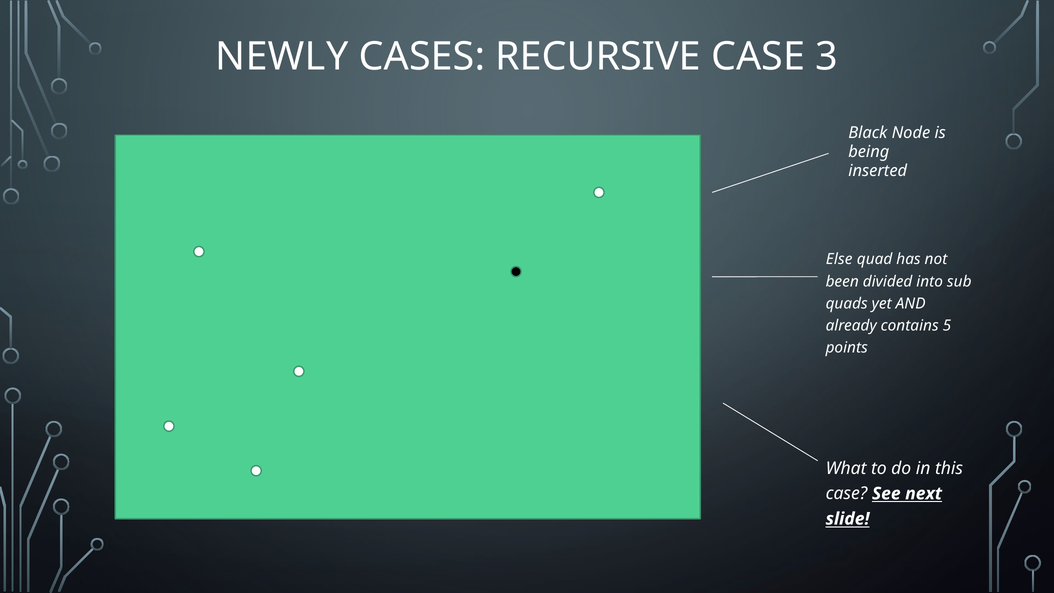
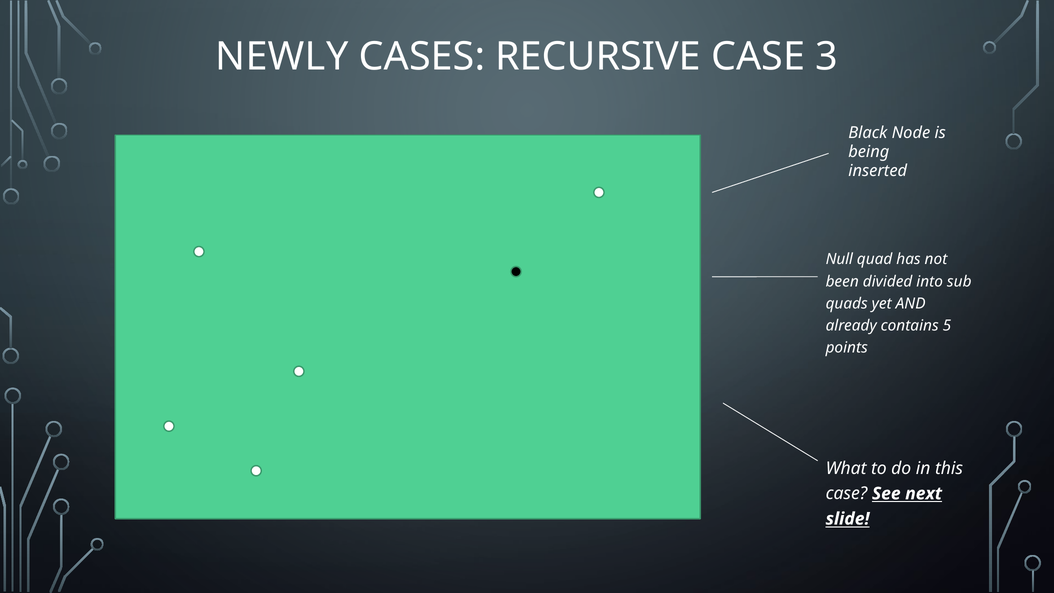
Else: Else -> Null (839, 259)
